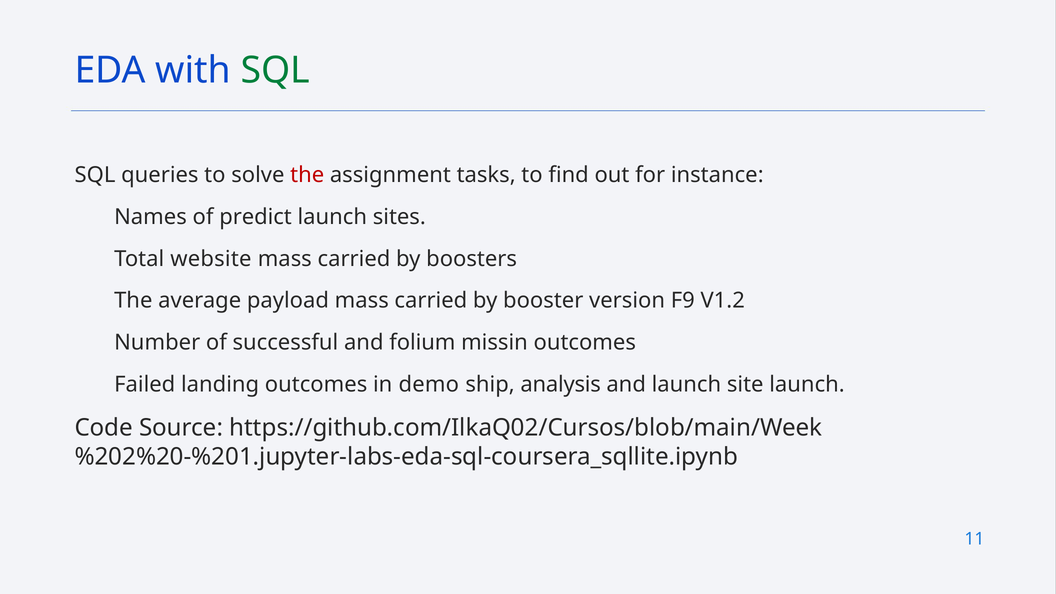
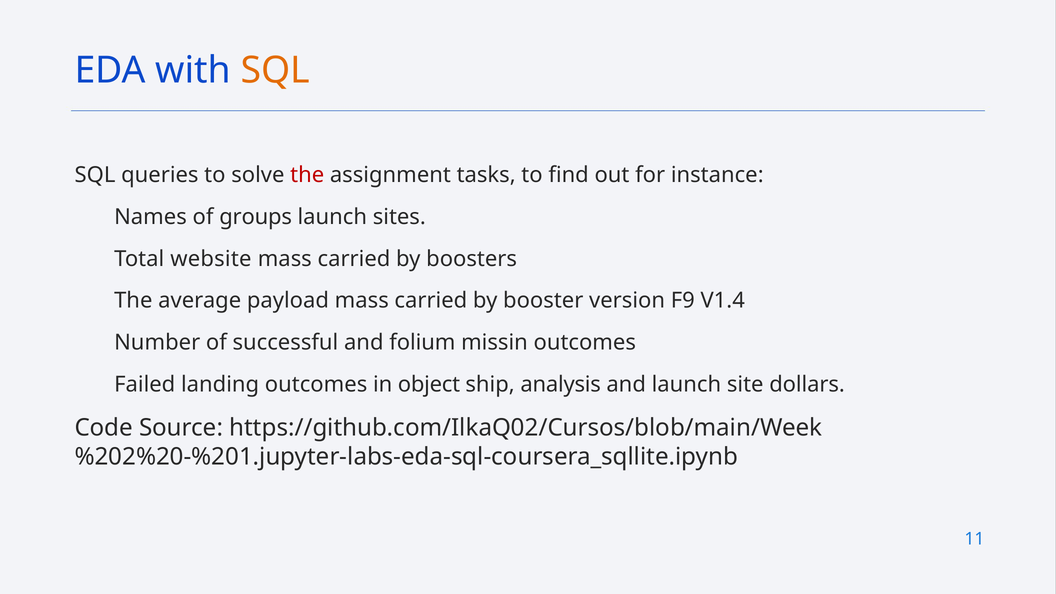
SQL colour: green -> orange (275, 71)
predict: predict -> groups (256, 217)
V1.2: V1.2 -> V1.4 (723, 301)
demo: demo -> object (429, 384)
site launch: launch -> dollars (807, 384)
